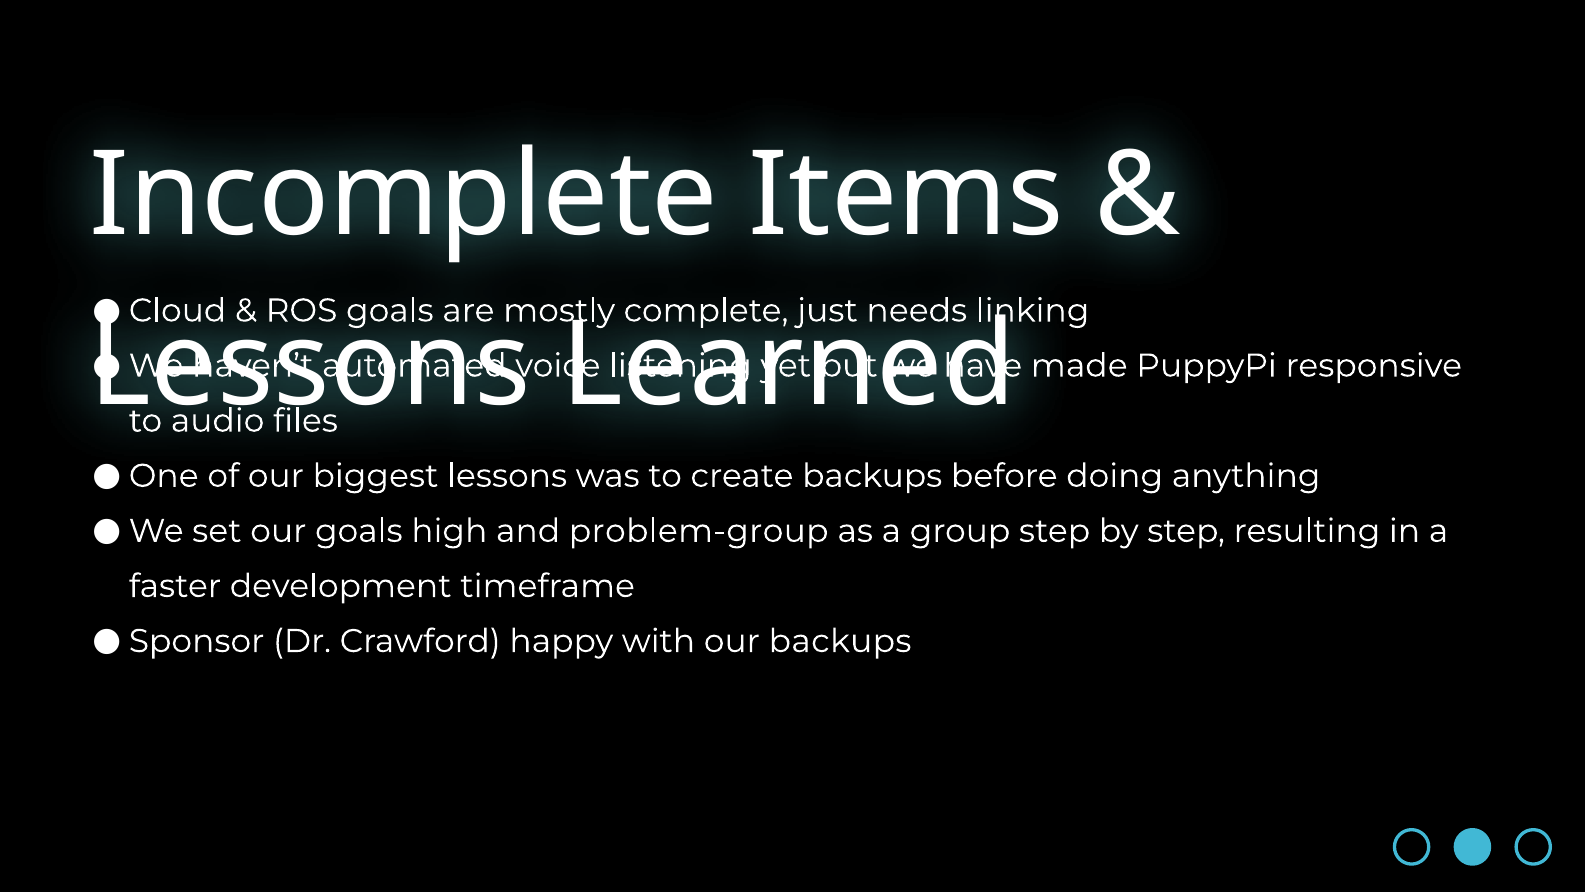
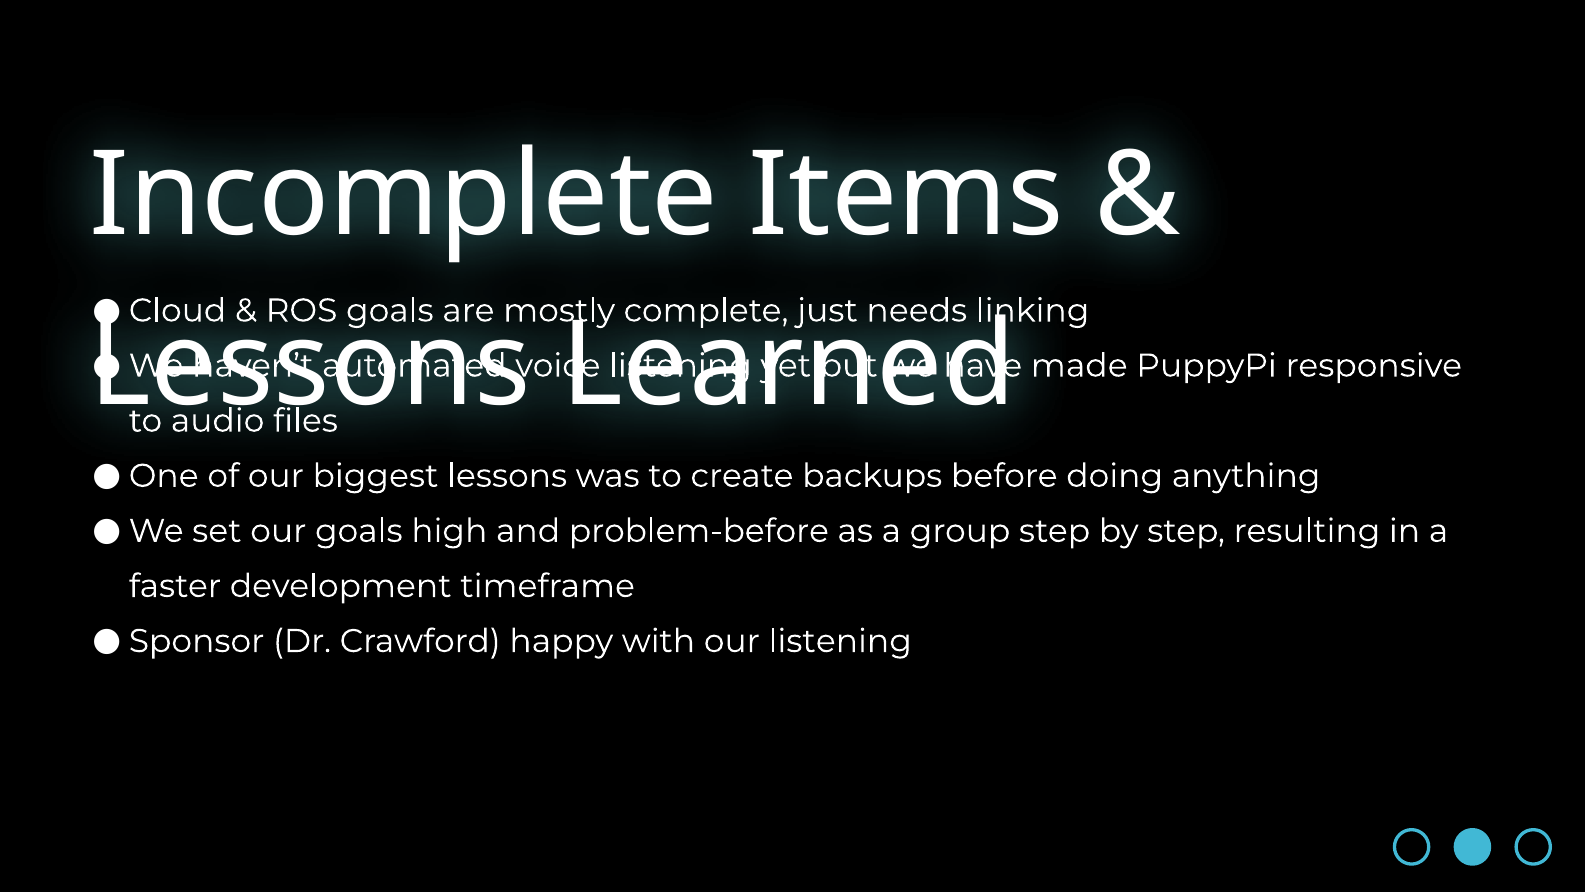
problem-group: problem-group -> problem-before (699, 531)
our backups: backups -> listening (840, 641)
